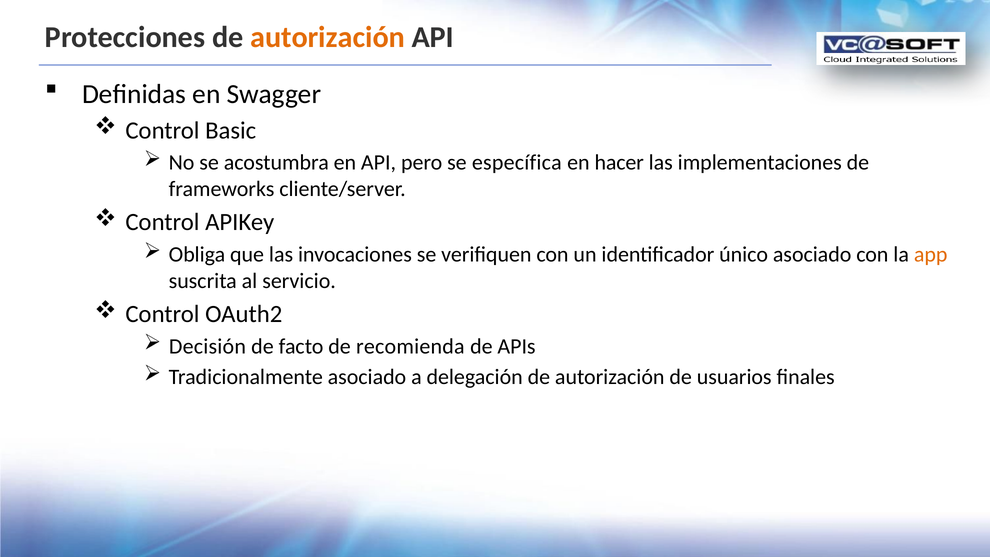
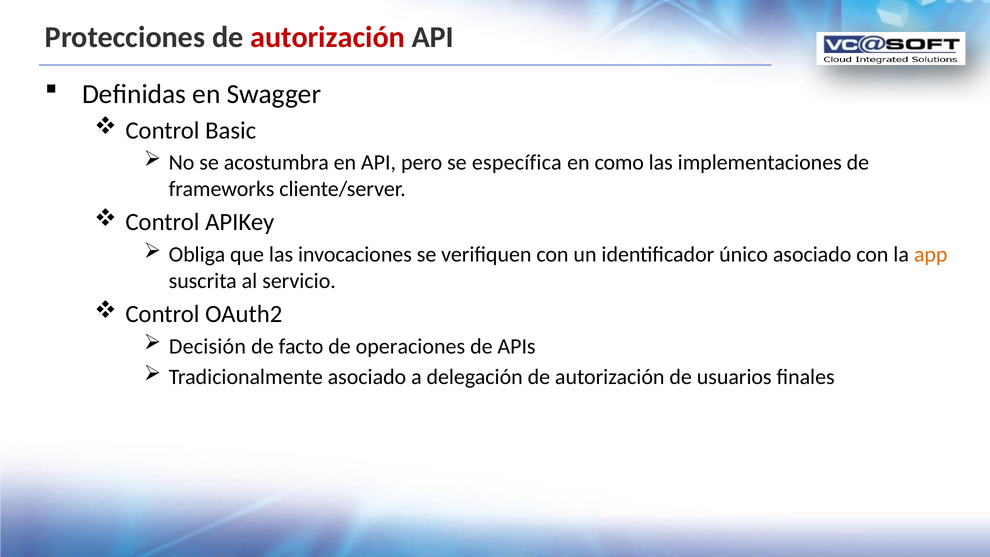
autorización colour: orange -> red (328, 37)
hacer: hacer -> como (619, 163)
recomienda: recomienda -> operaciones (410, 346)
